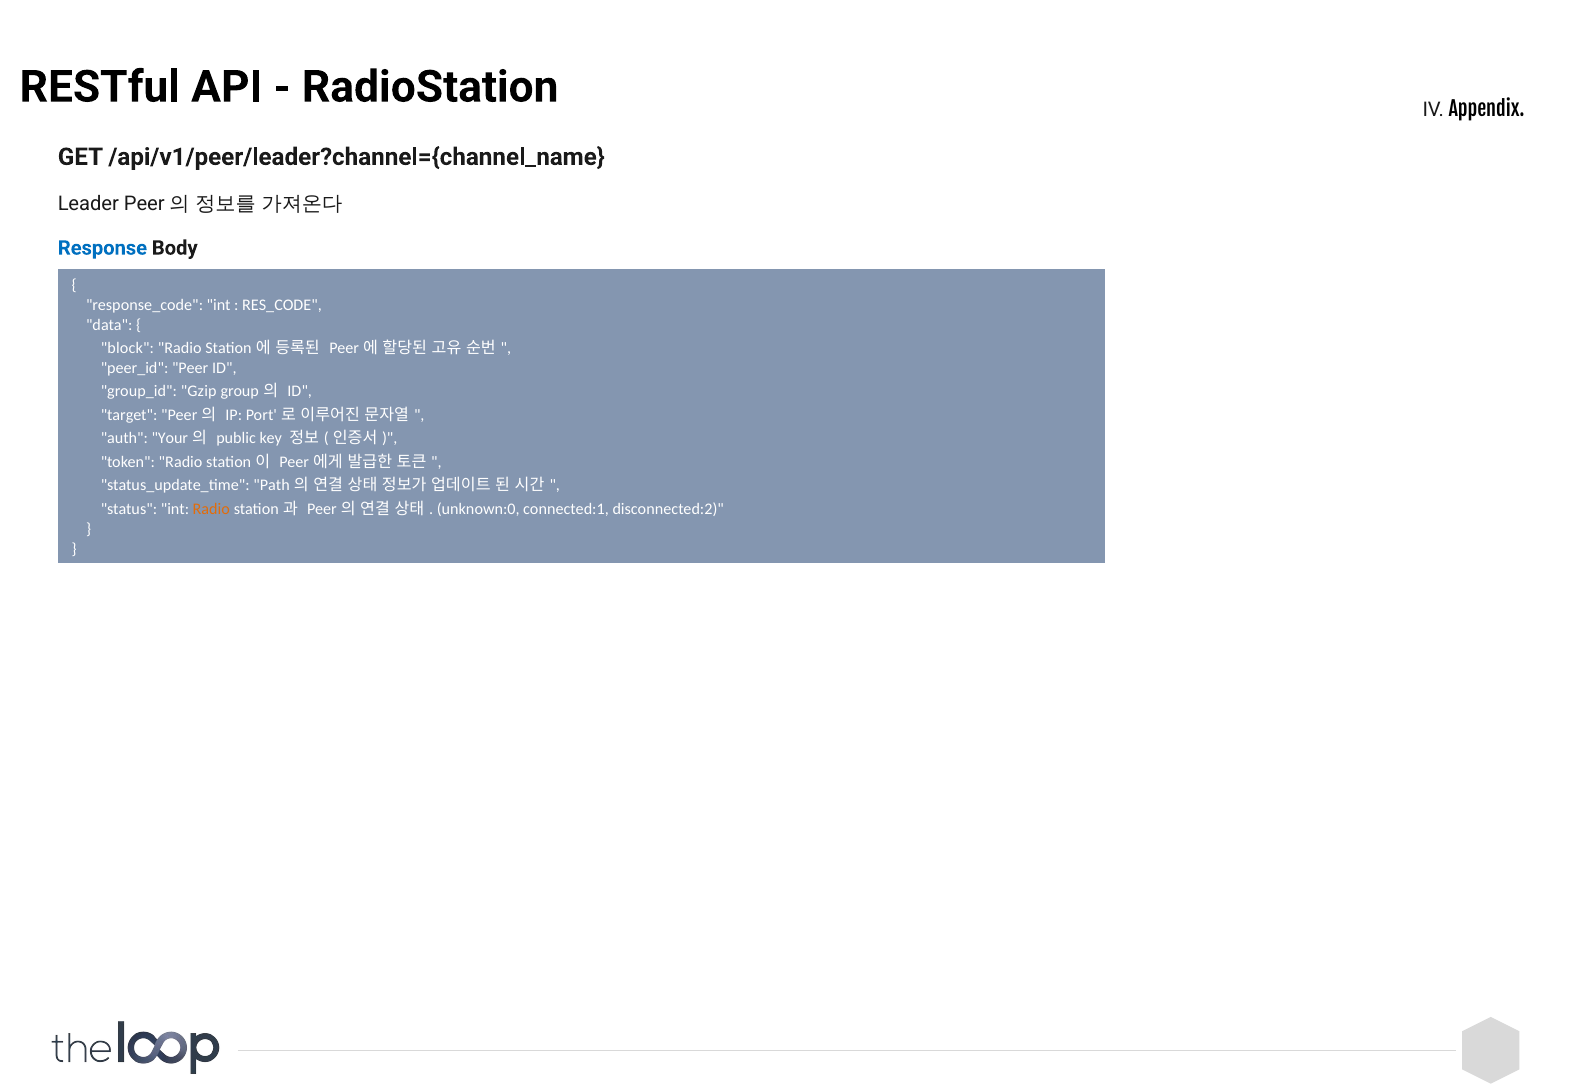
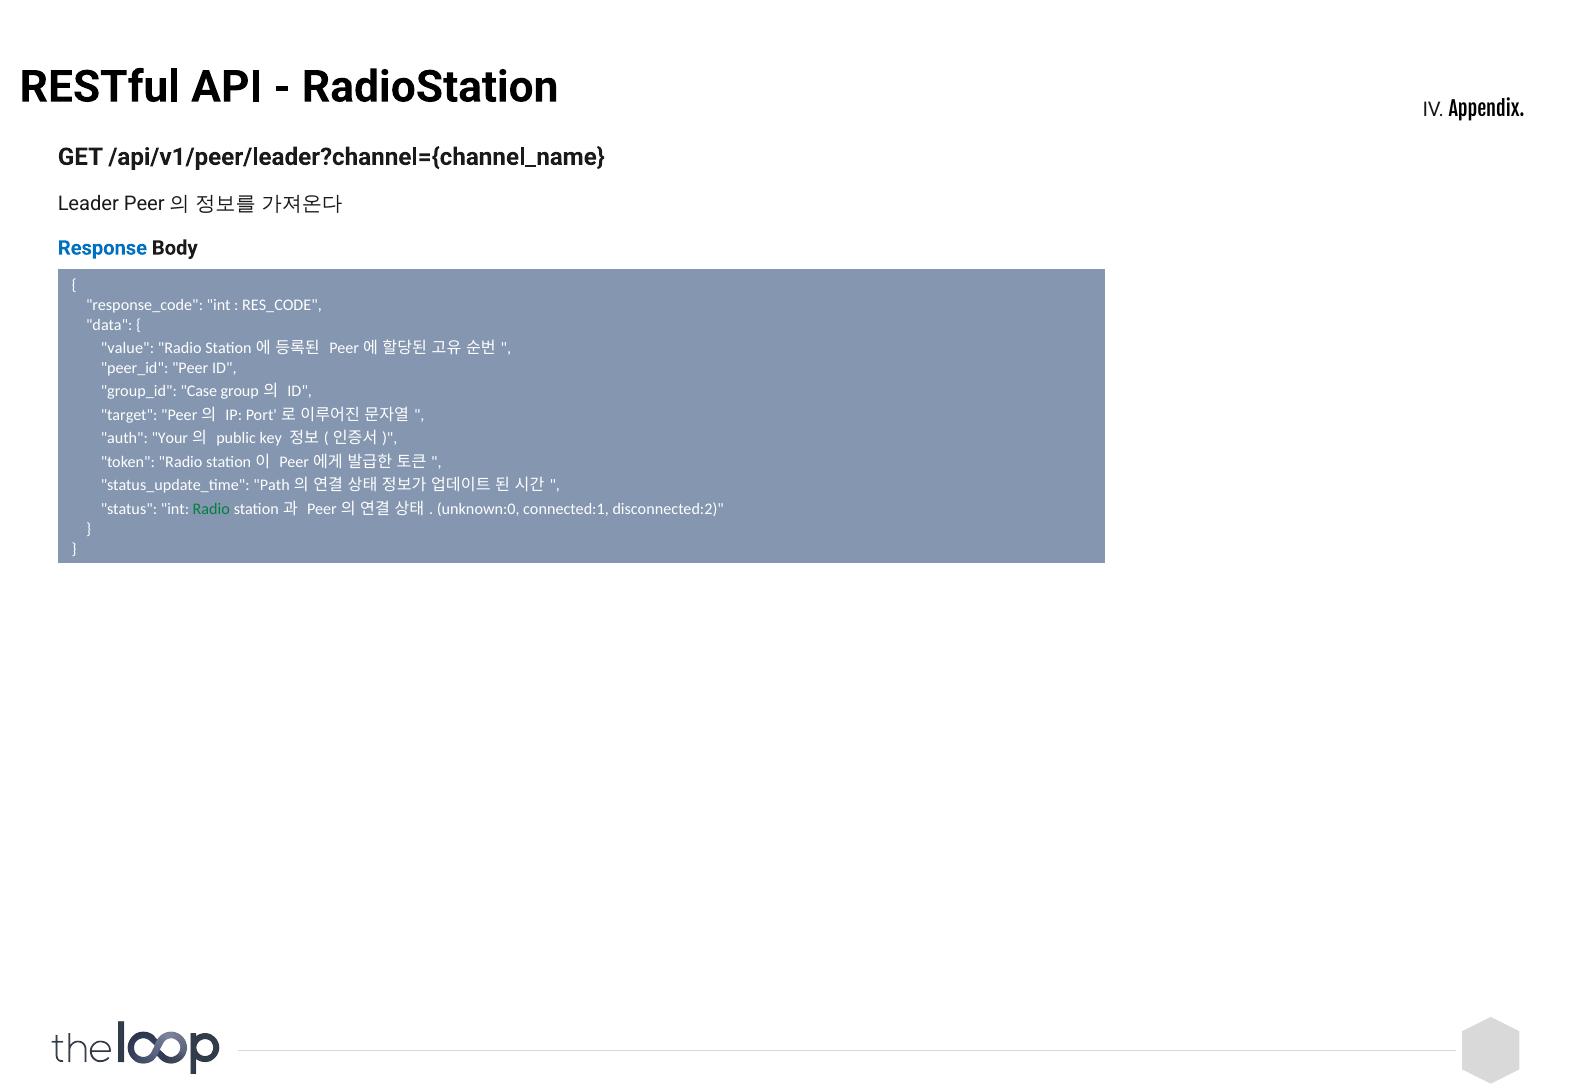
block: block -> value (127, 348)
Gzip: Gzip -> Case (199, 391)
Radio colour: orange -> green (211, 509)
